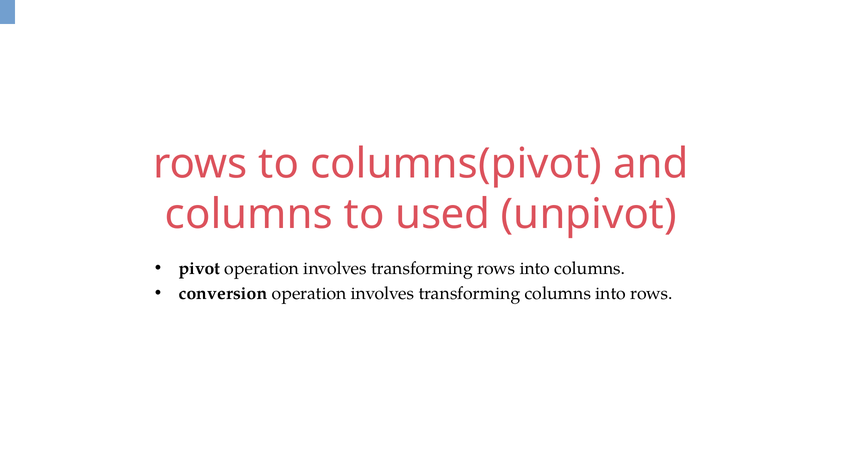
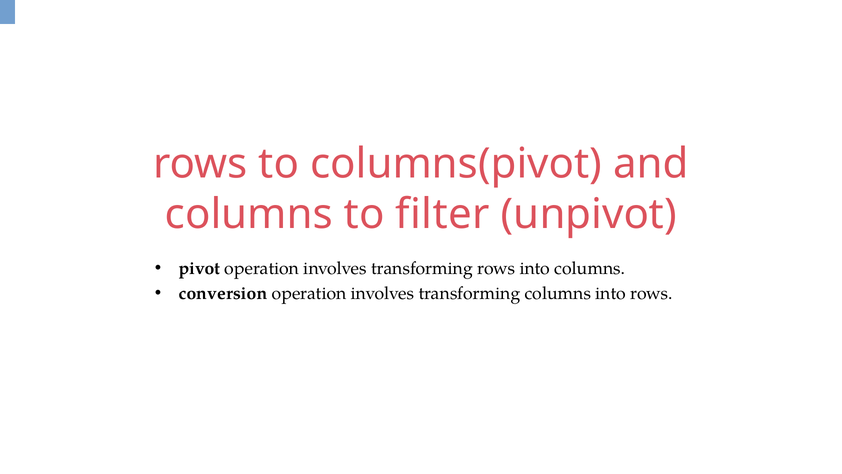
used: used -> filter (443, 214)
